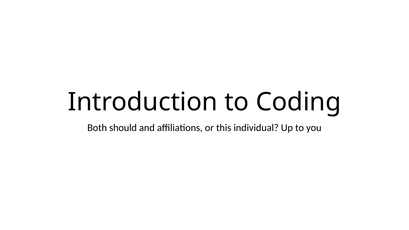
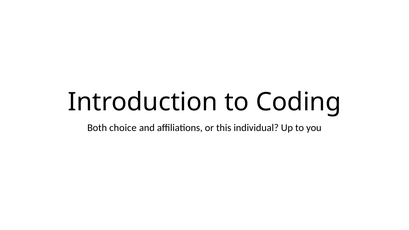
should: should -> choice (123, 128)
